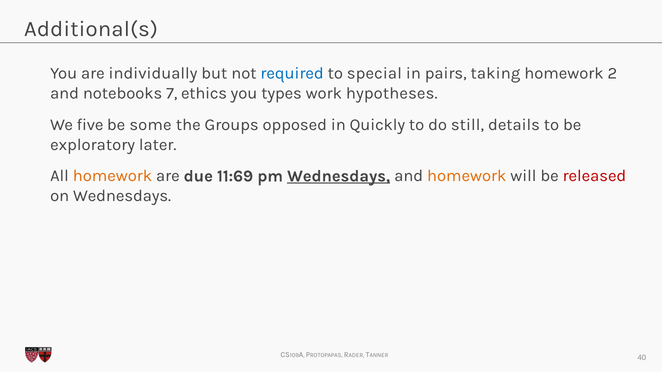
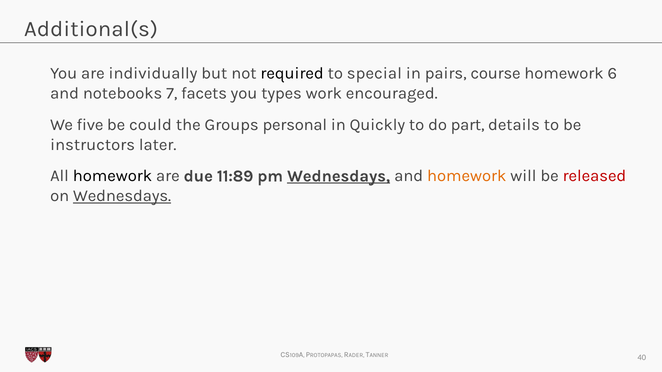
required colour: blue -> black (292, 74)
taking: taking -> course (496, 74)
2: 2 -> 6 (612, 74)
ethics: ethics -> facets (204, 93)
hypotheses: hypotheses -> encouraged (392, 93)
some: some -> could (150, 125)
opposed: opposed -> personal (295, 125)
still: still -> part (468, 125)
exploratory: exploratory -> instructors (93, 145)
homework colour: orange -> black (112, 176)
11:69: 11:69 -> 11:89 (235, 176)
Wednesdays underline: none -> present (122, 196)
